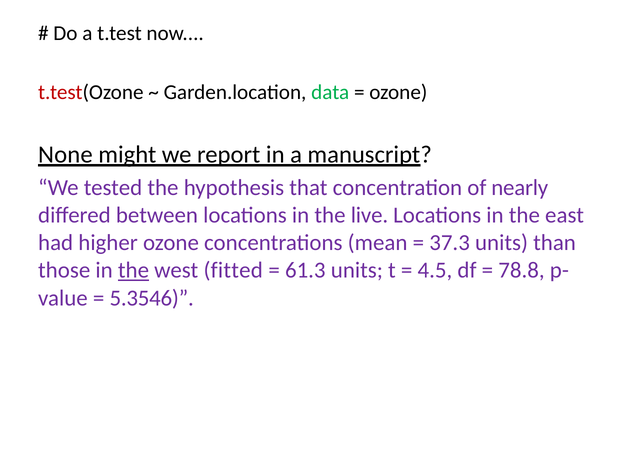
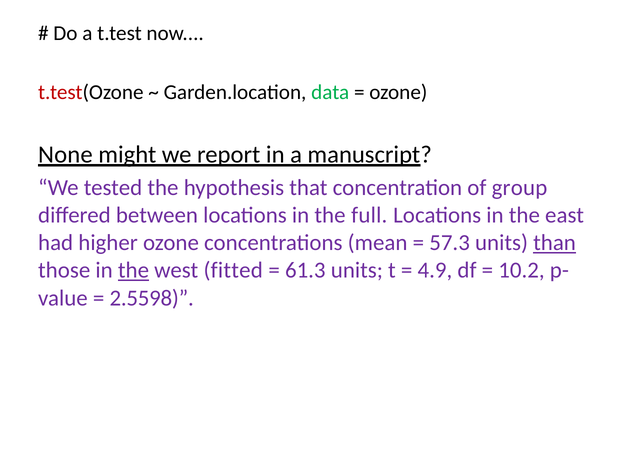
nearly: nearly -> group (519, 188)
live: live -> full (369, 215)
37.3: 37.3 -> 57.3 (450, 243)
than underline: none -> present (555, 243)
4.5: 4.5 -> 4.9 (435, 271)
78.8: 78.8 -> 10.2 (521, 271)
5.3546: 5.3546 -> 2.5598 (152, 298)
